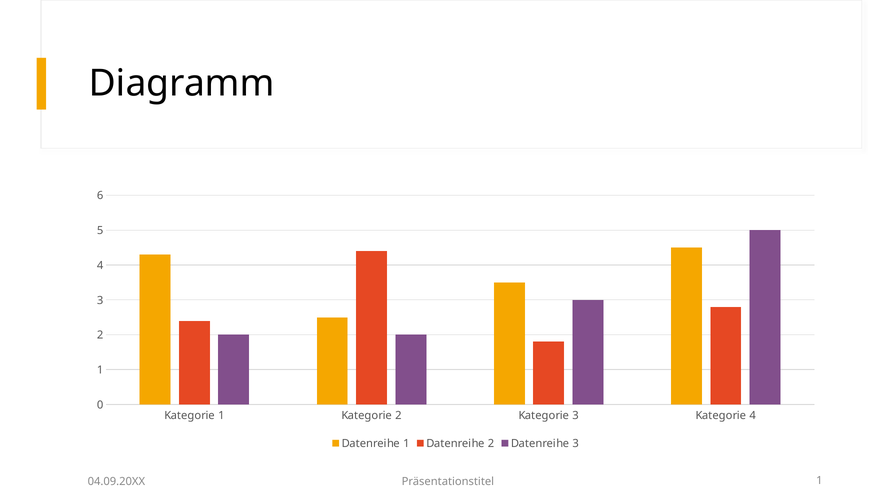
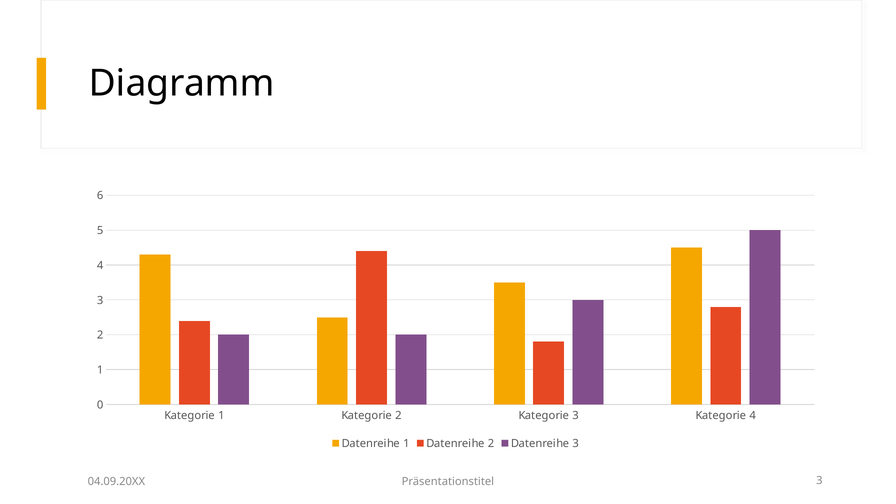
Präsentationstitel 1: 1 -> 3 (819, 480)
